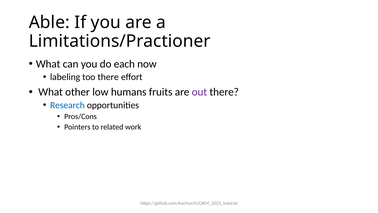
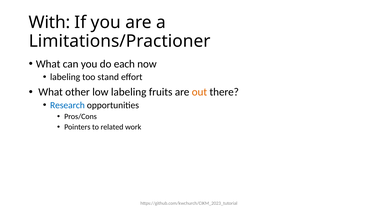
Able: Able -> With (49, 22)
too there: there -> stand (108, 77)
low humans: humans -> labeling (129, 92)
out colour: purple -> orange (199, 92)
